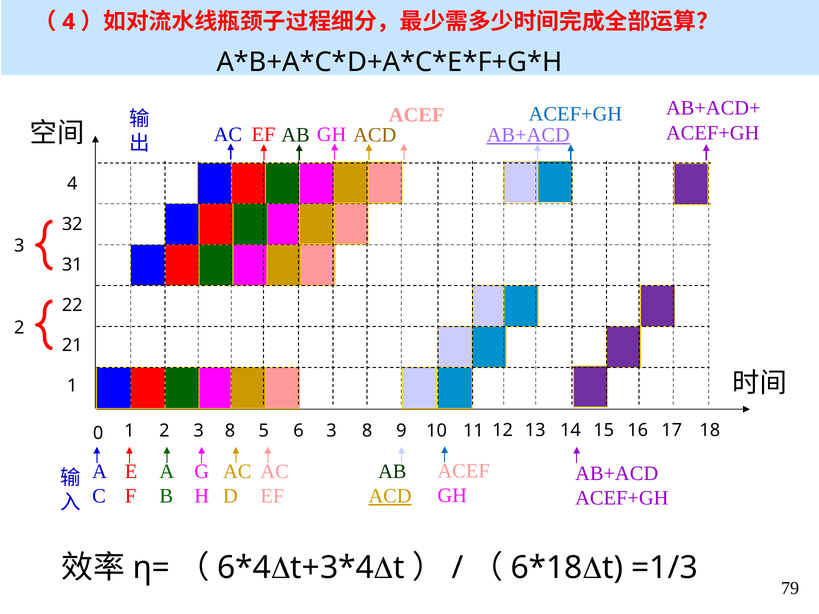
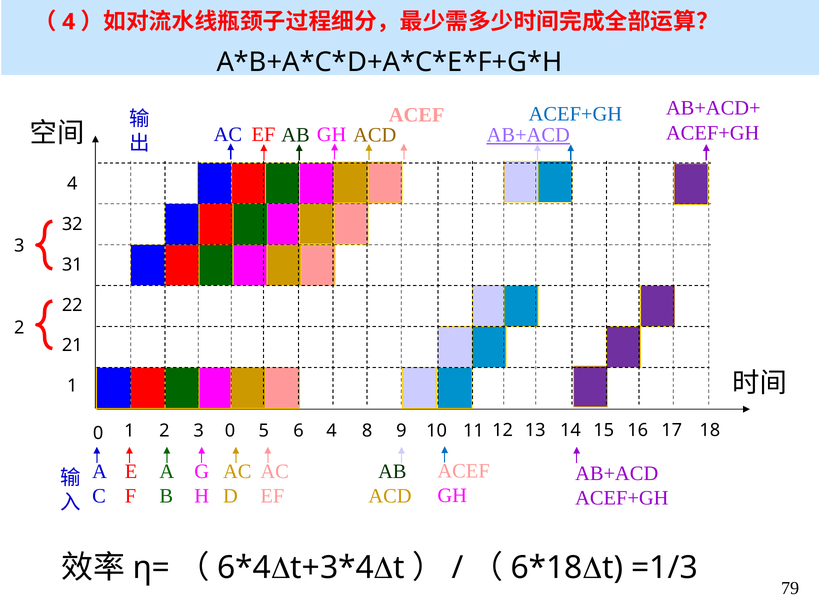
2 3 8: 8 -> 0 (230, 431)
6 3: 3 -> 4 (332, 431)
ACD underline: present -> none (390, 496)
